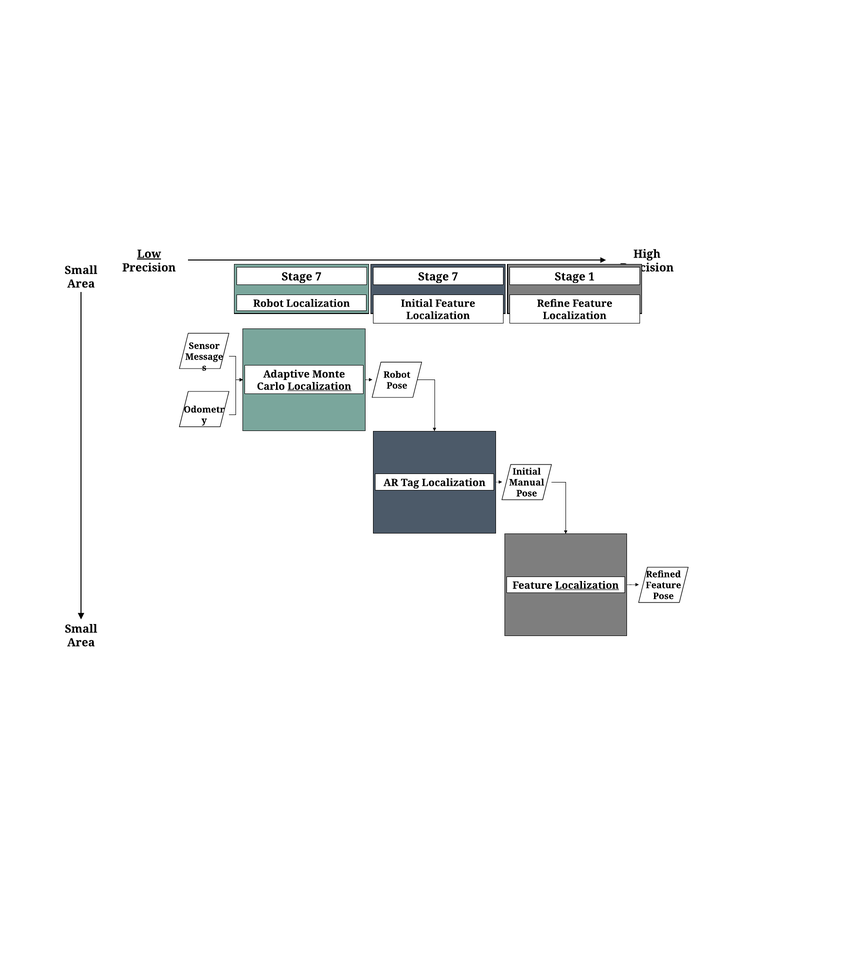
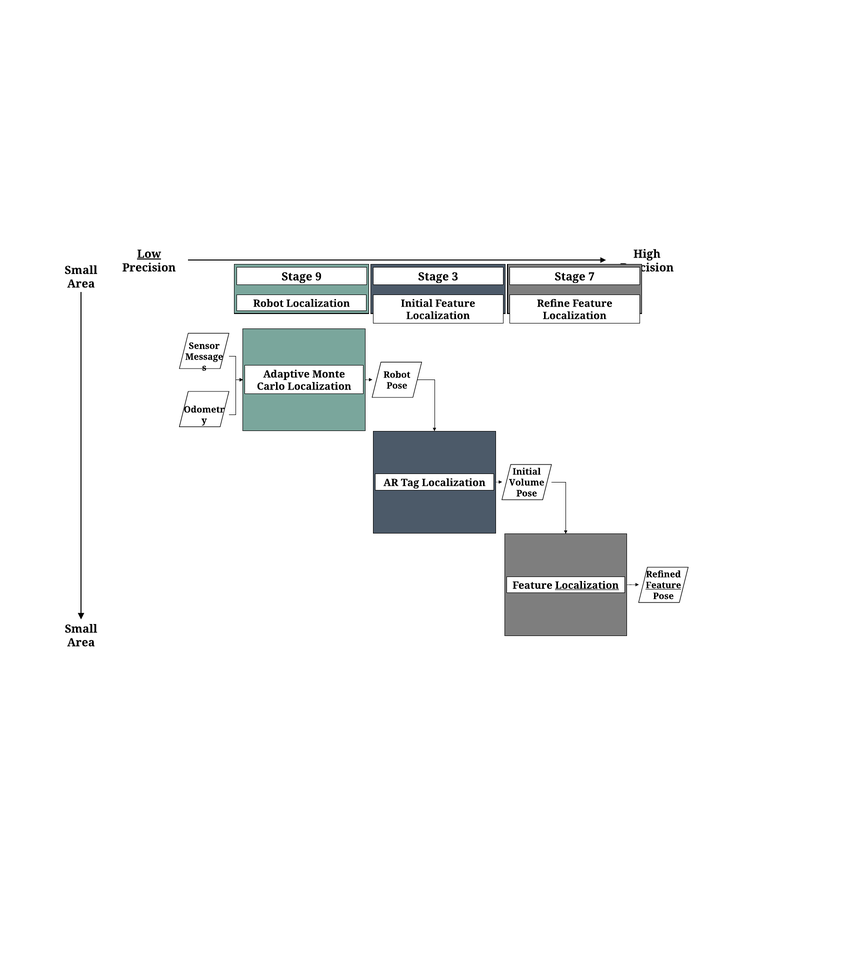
7: 7 -> 9 (318, 276)
7: 7 -> 3 (455, 276)
1: 1 -> 7 (592, 276)
Localization underline: present -> none (319, 386)
Manual: Manual -> Volume (527, 482)
Feature underline: none -> present (663, 585)
